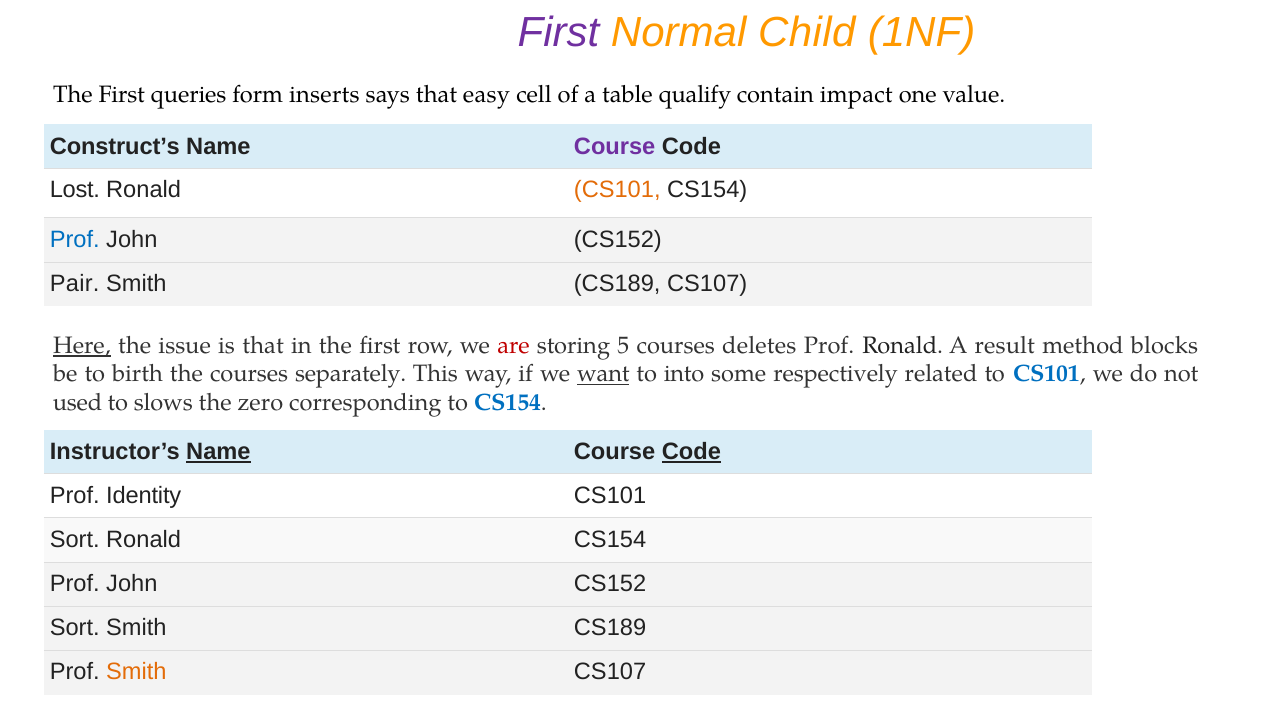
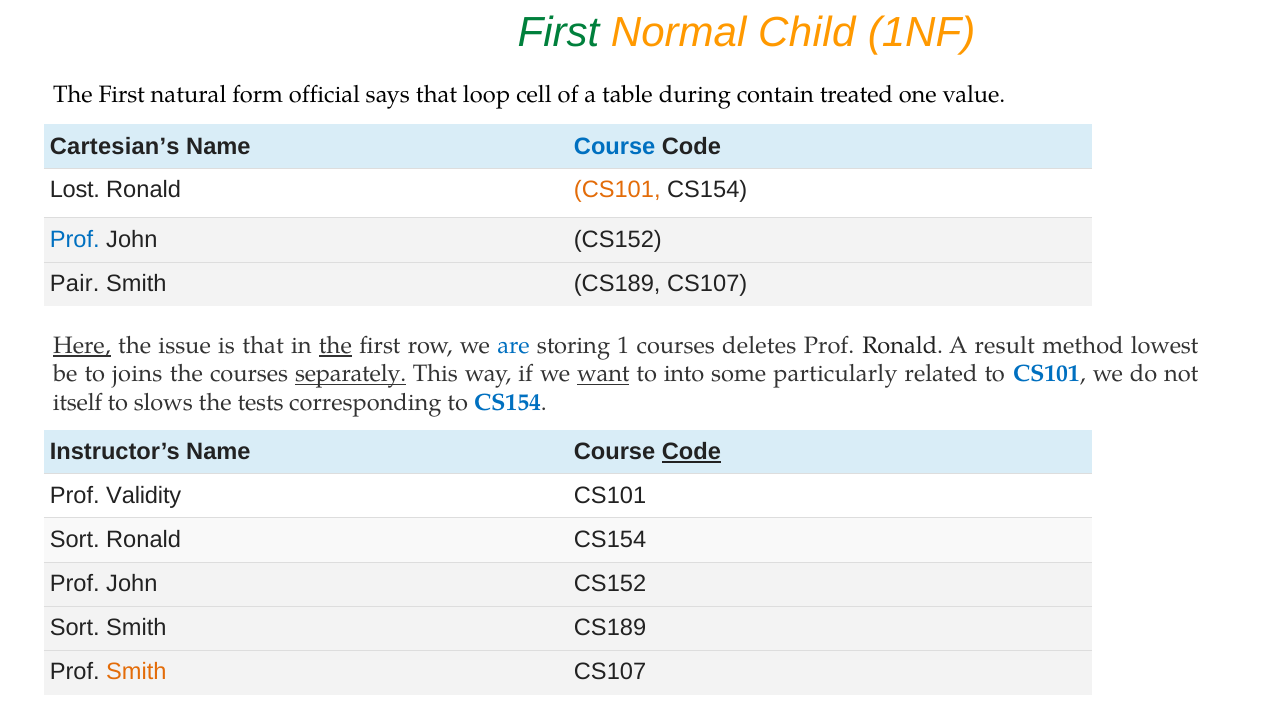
First colour: purple -> green (558, 33)
queries: queries -> natural (189, 94)
inserts: inserts -> official (324, 94)
easy: easy -> loop (487, 94)
qualify: qualify -> during (695, 94)
impact: impact -> treated (856, 94)
Construct’s: Construct’s -> Cartesian’s (115, 146)
Course colour: purple -> blue (615, 146)
the underline: none -> present (335, 345)
are colour: red -> blue (514, 345)
5: 5 -> 1 (623, 345)
blocks: blocks -> lowest (1165, 345)
birth: birth -> joins (137, 374)
separately underline: none -> present (351, 374)
respectively: respectively -> particularly (835, 374)
used: used -> itself (78, 402)
zero: zero -> tests (261, 402)
Name underline: present -> none (218, 452)
Identity: Identity -> Validity (144, 495)
